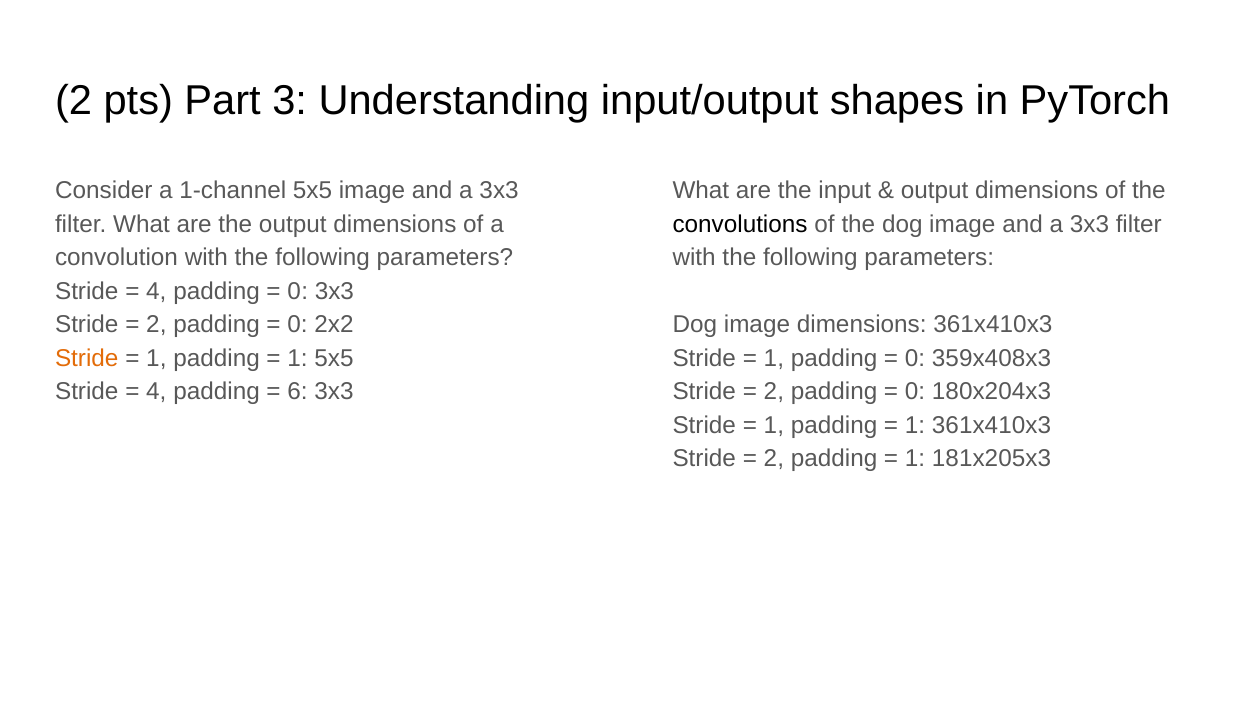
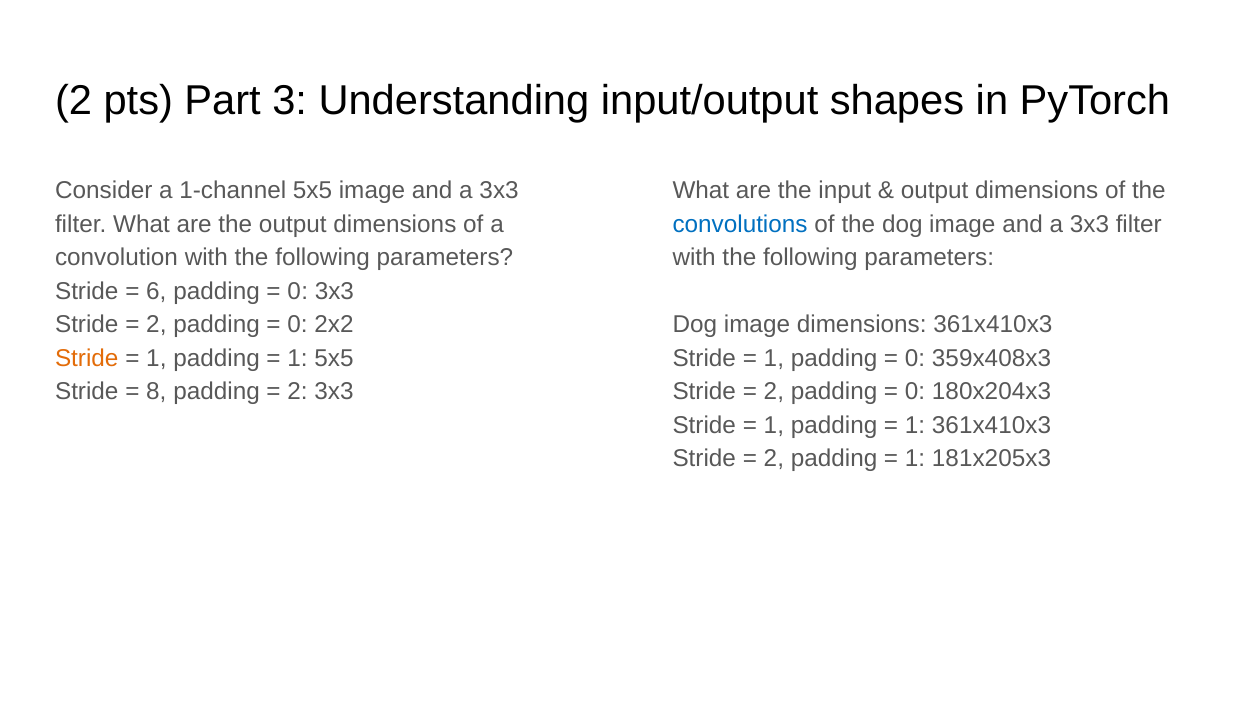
convolutions colour: black -> blue (740, 224)
4: 4 -> 6 (156, 291)
4: 4 -> 8 (156, 391)
6: 6 -> 2 (298, 391)
